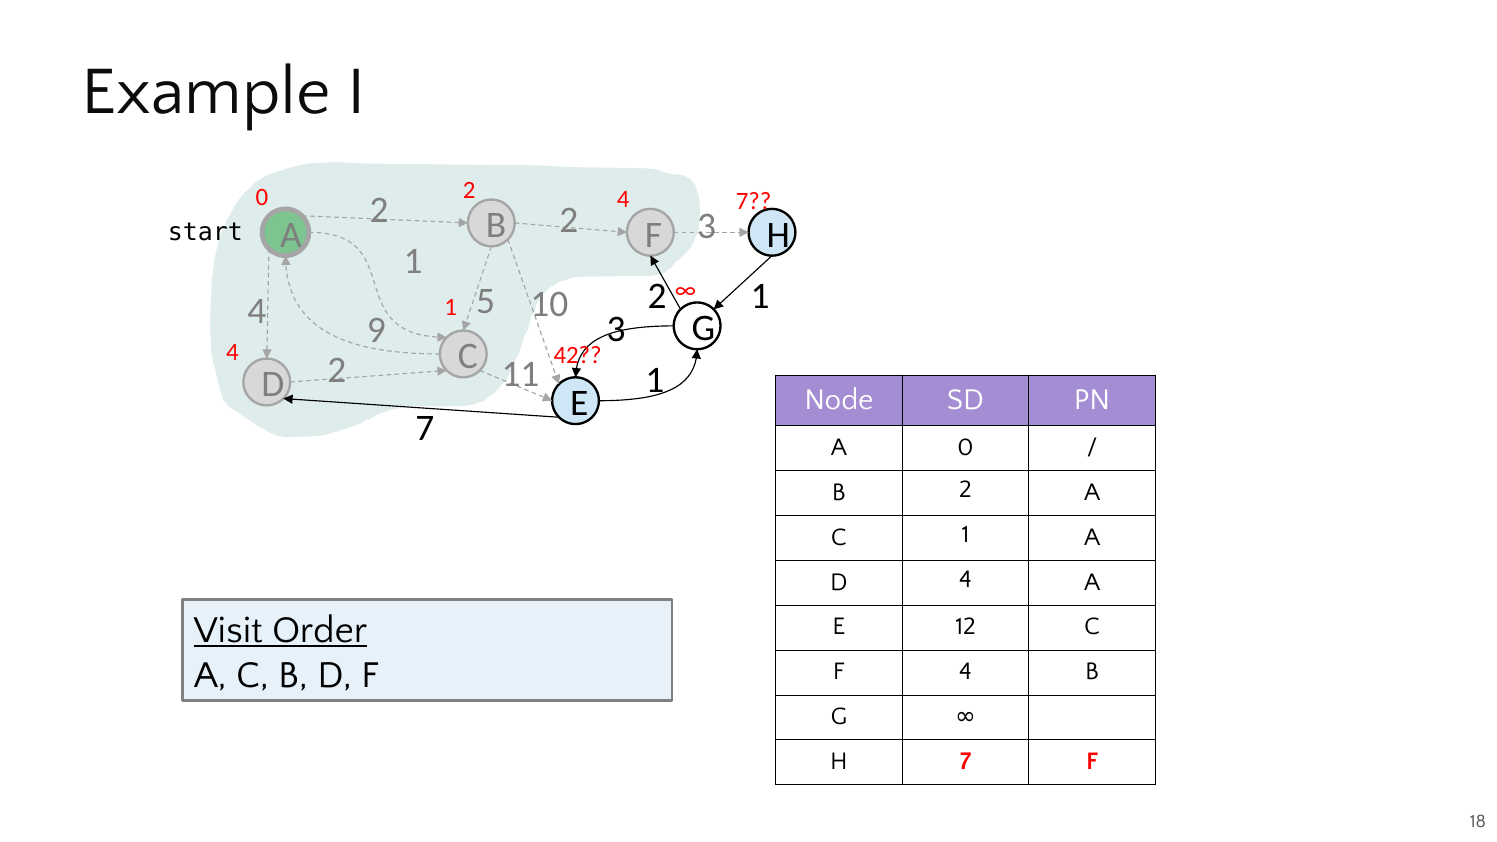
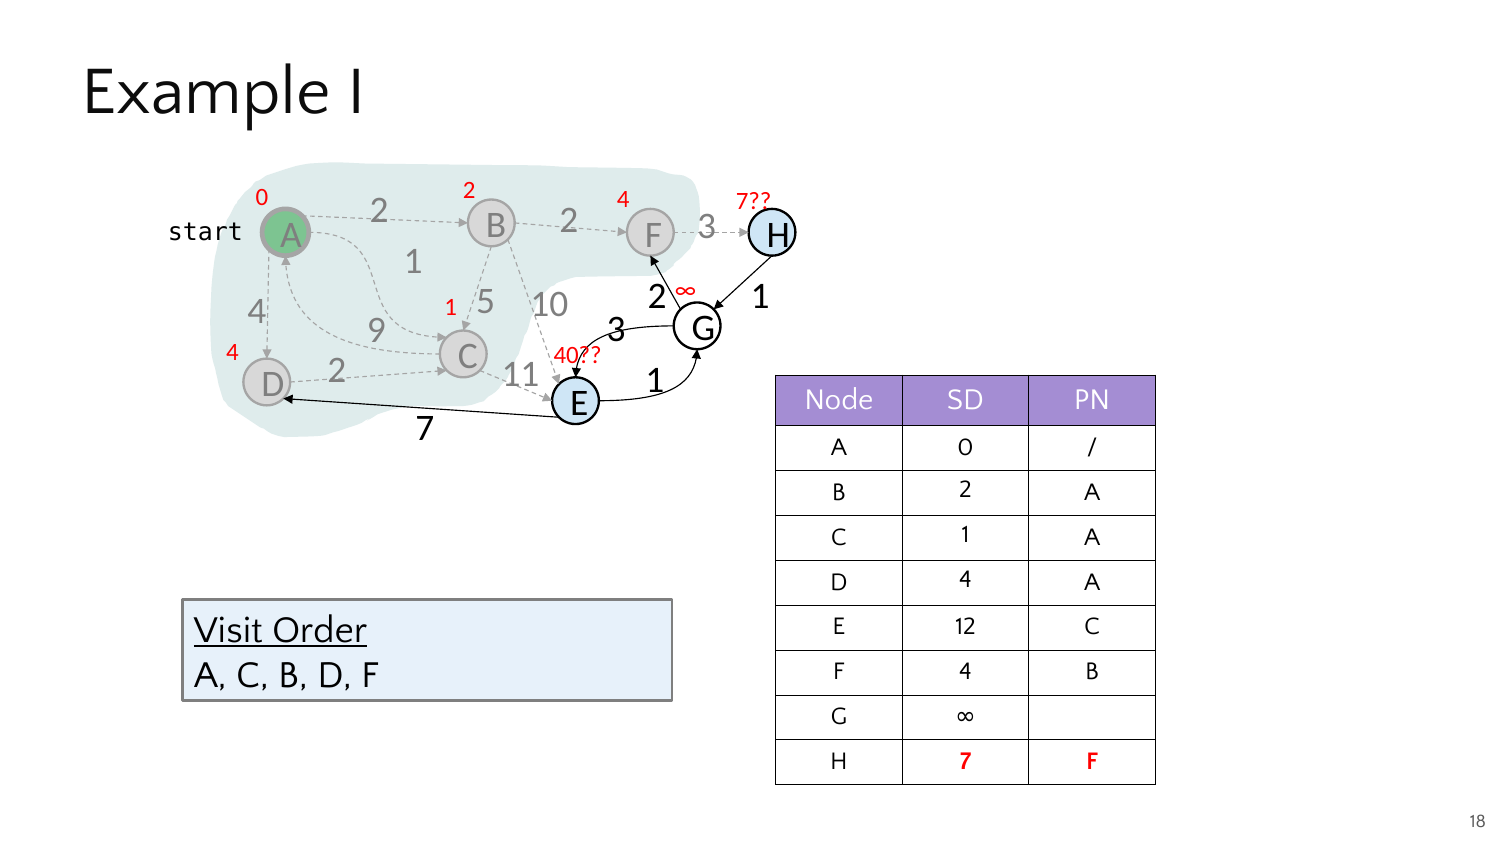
42: 42 -> 40 (578, 355)
